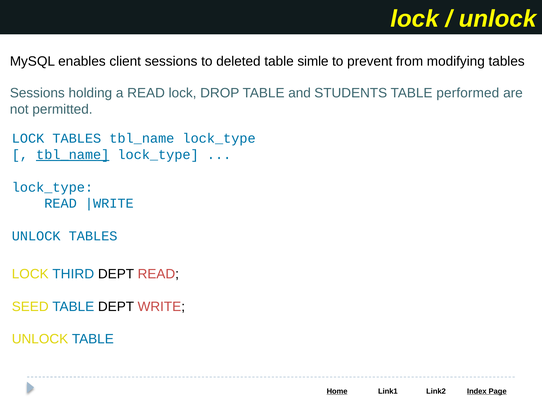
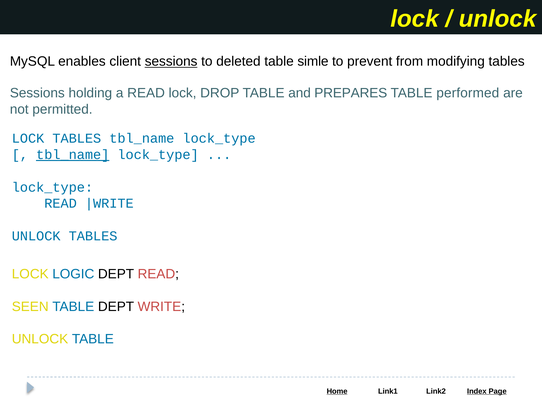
sessions underline: none -> present (171, 61)
STUDENTS: STUDENTS -> PREPARES (351, 93)
THIRD: THIRD -> LOGIC (73, 274)
SEED: SEED -> SEEN (30, 306)
